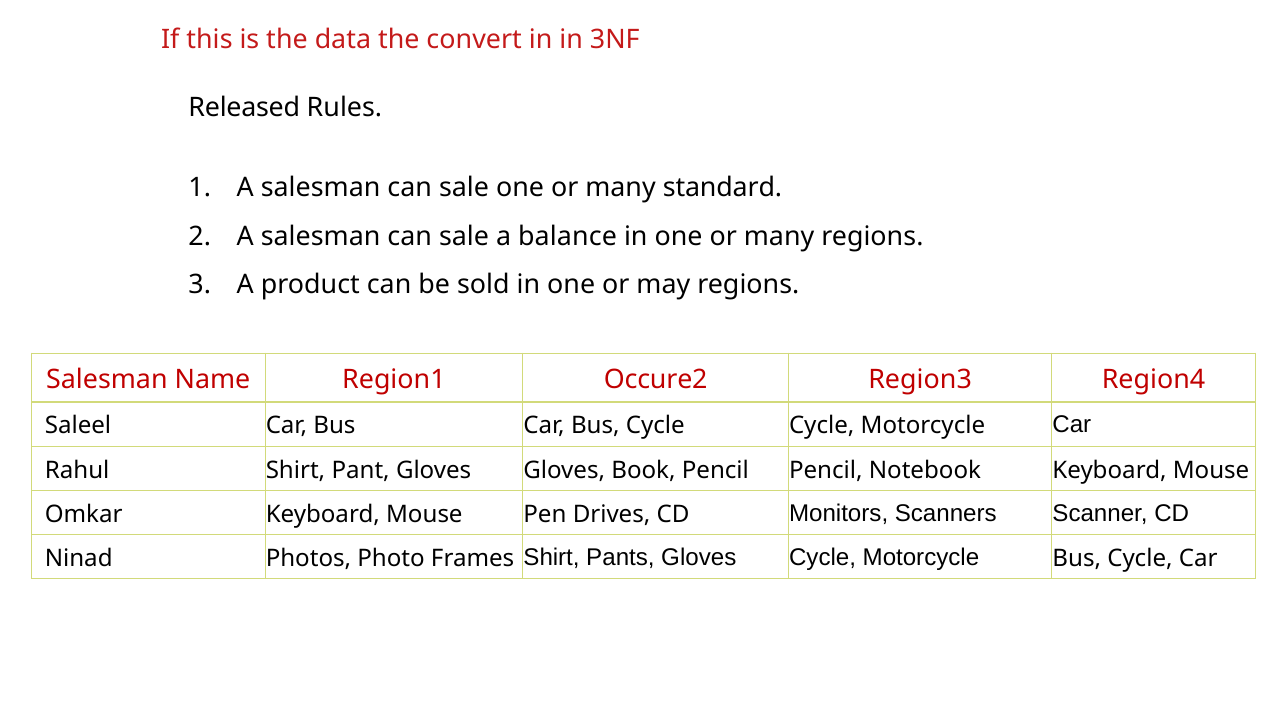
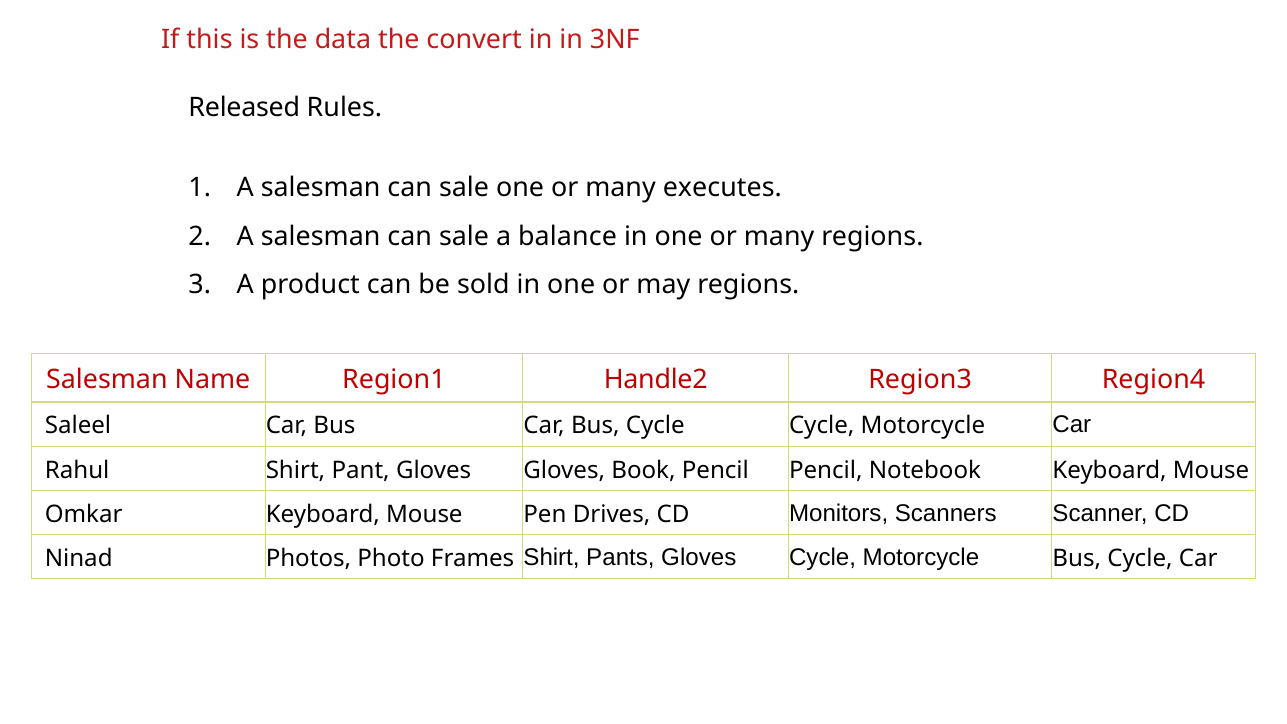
standard: standard -> executes (722, 188)
Occure2: Occure2 -> Handle2 (656, 380)
